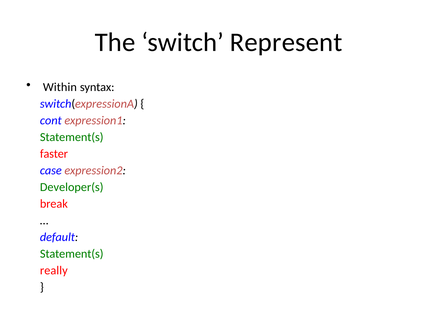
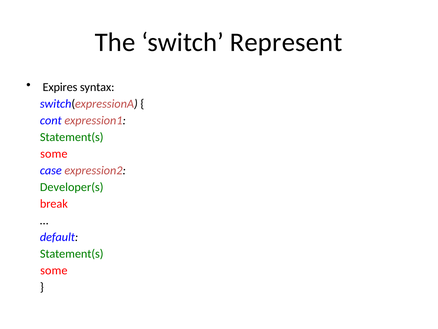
Within: Within -> Expires (60, 87)
faster: faster -> some (54, 154)
really: really -> some (54, 270)
